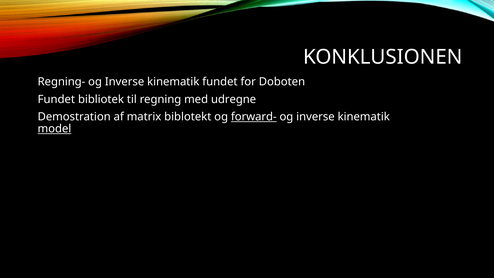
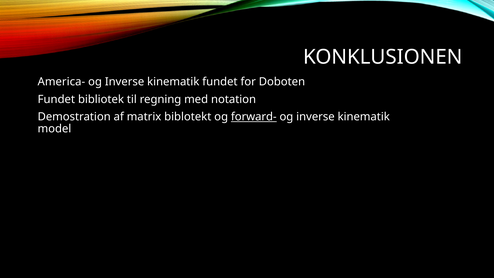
Regning-: Regning- -> America- (61, 82)
udregne: udregne -> notation (234, 99)
model underline: present -> none (54, 129)
